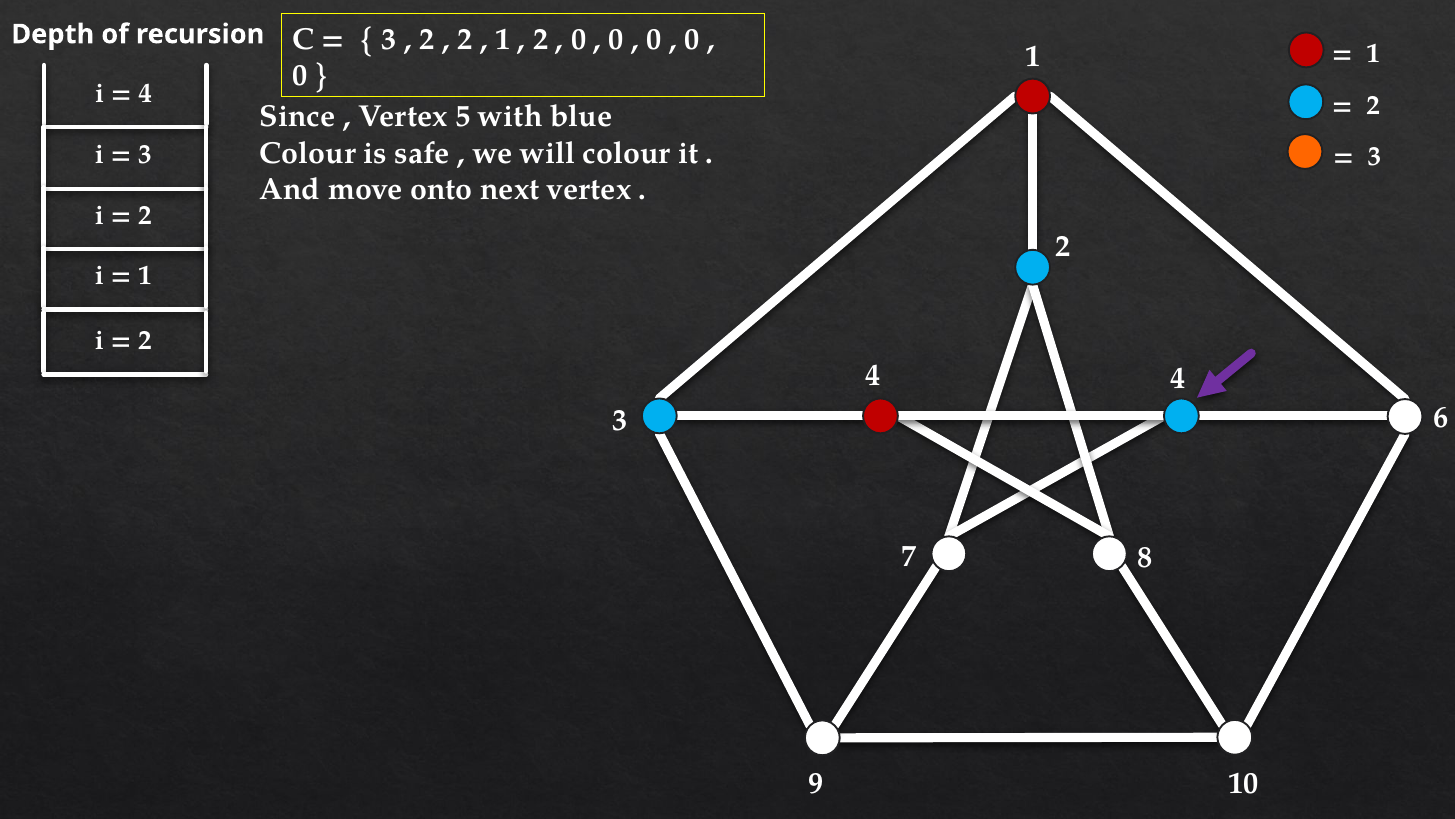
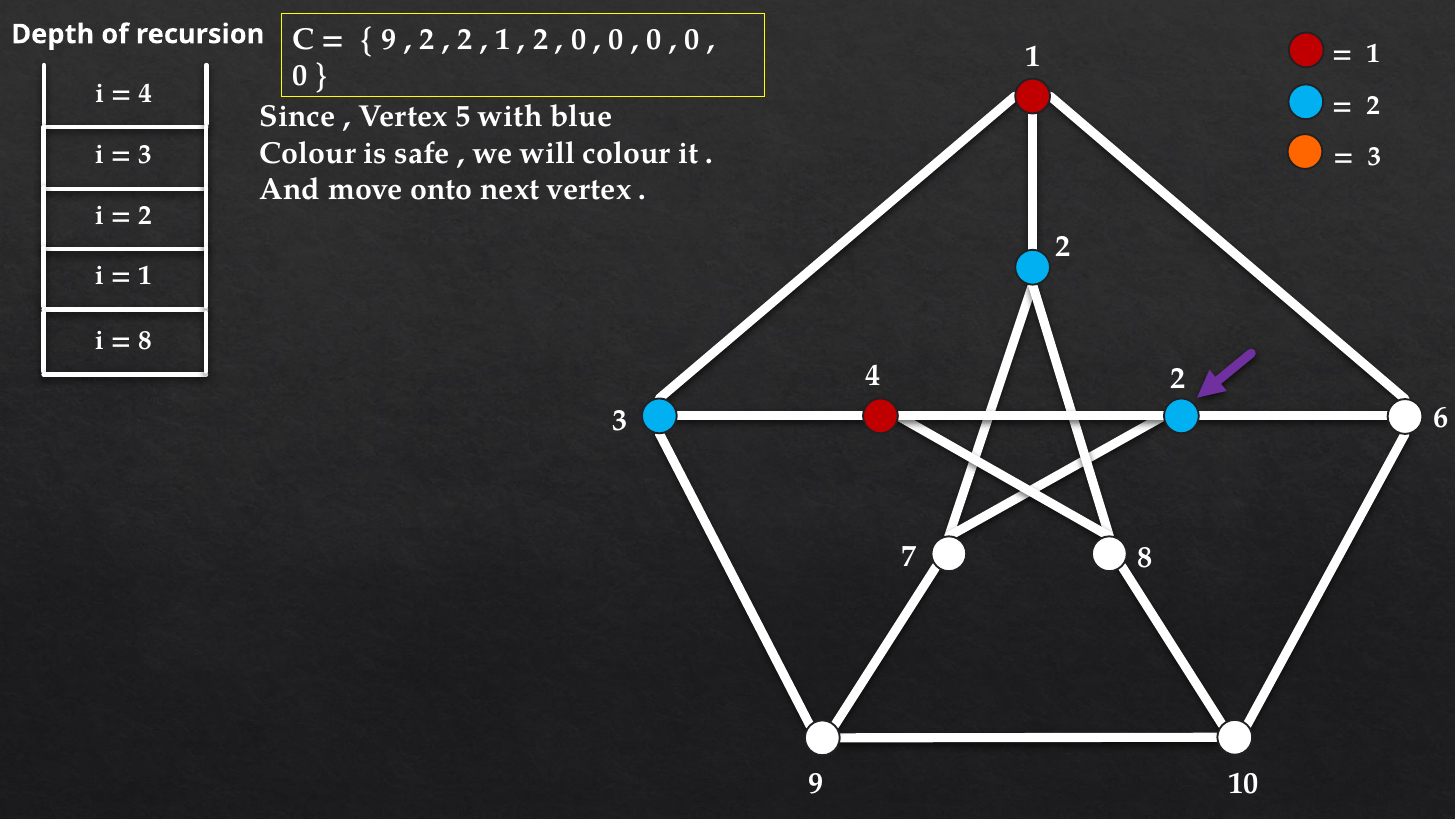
3: 3 -> 9 (389, 39)
2: 2 -> 8 (145, 340)
4: 4 -> 2 (1178, 379)
